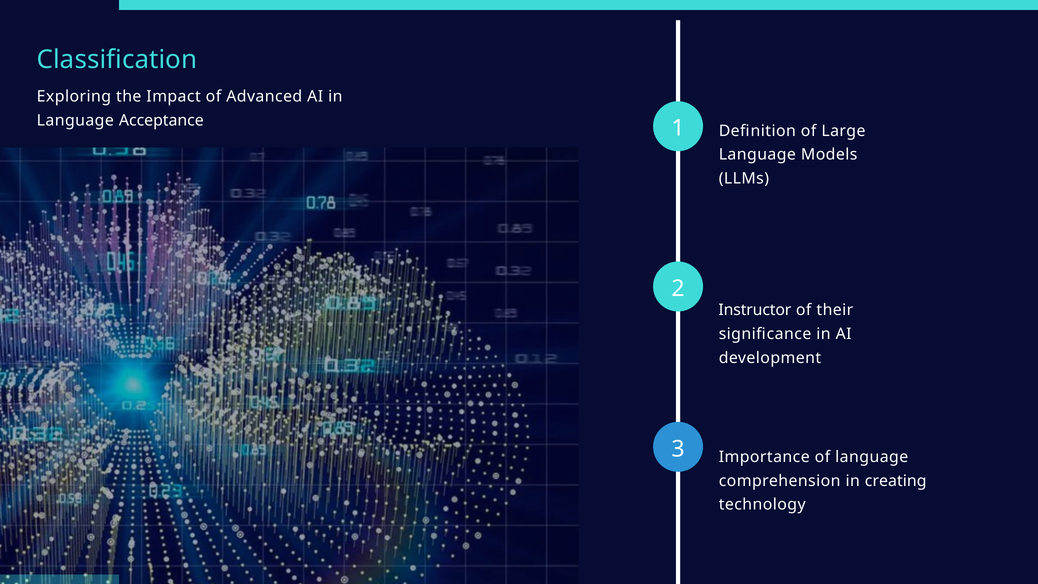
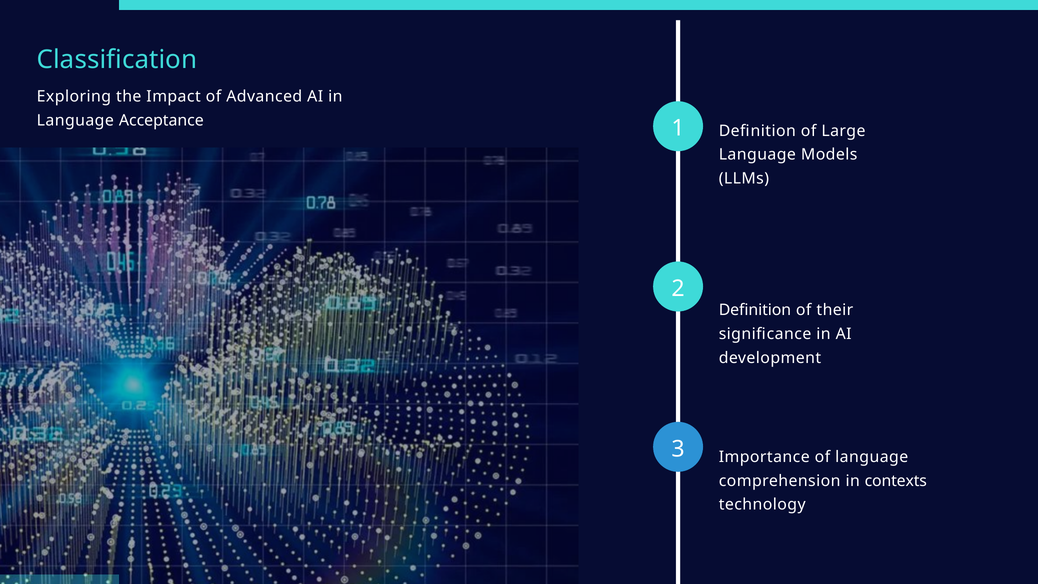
Instructor: Instructor -> Definition (755, 310)
creating: creating -> contexts (896, 481)
